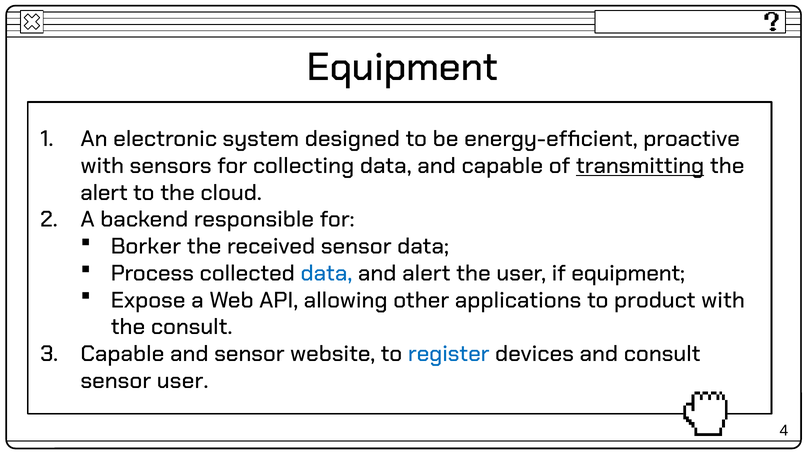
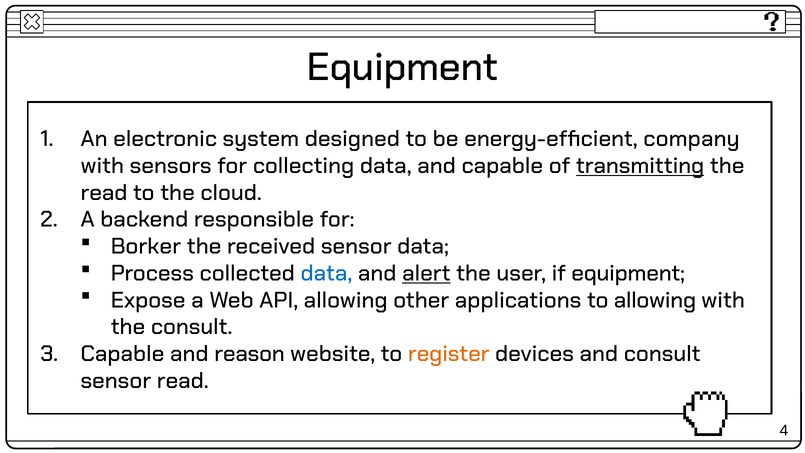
proactive: proactive -> company (691, 139)
alert: alert -> read (104, 193)
alert underline: none -> present (426, 273)
to product: product -> allowing (655, 300)
and sensor: sensor -> reason (250, 354)
register colour: blue -> orange (449, 354)
sensor user: user -> read (183, 381)
